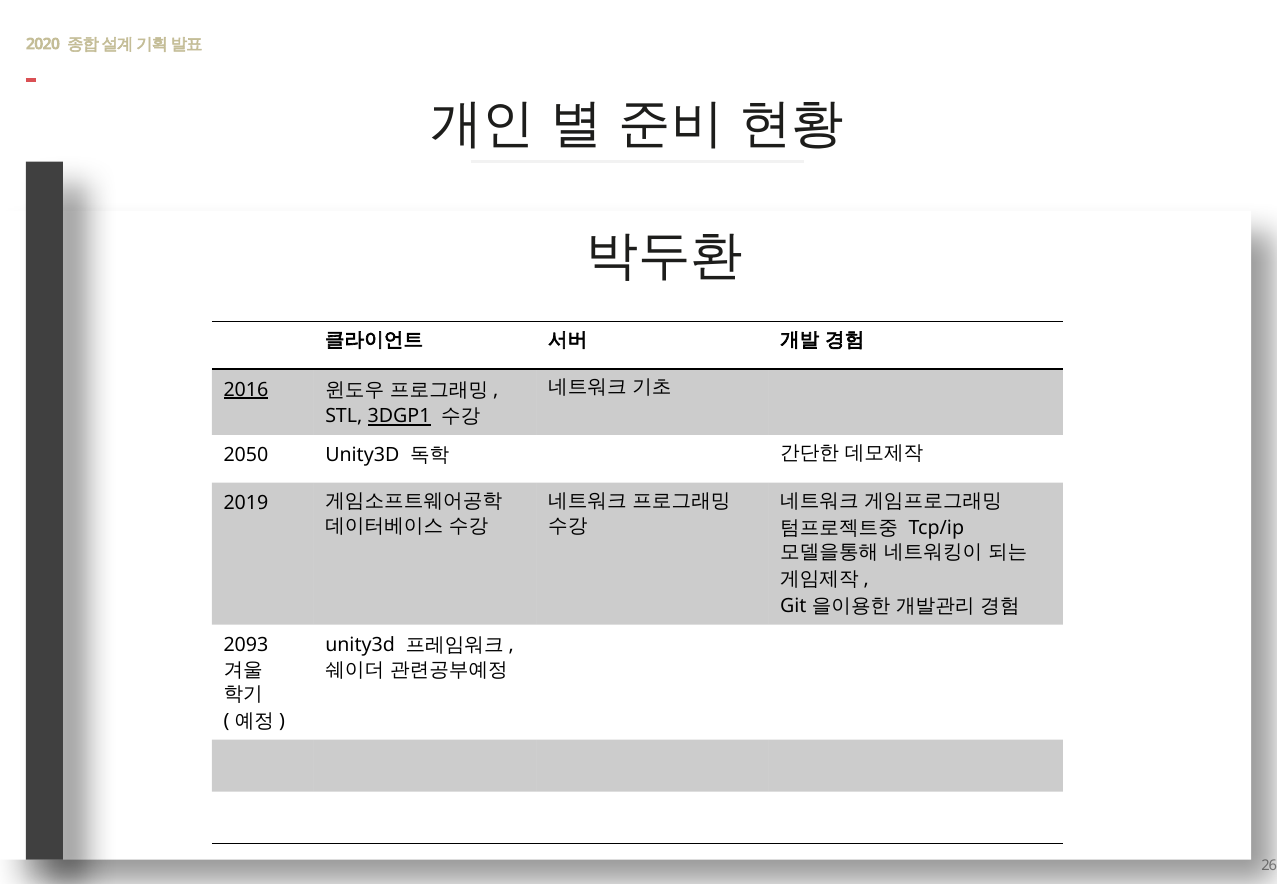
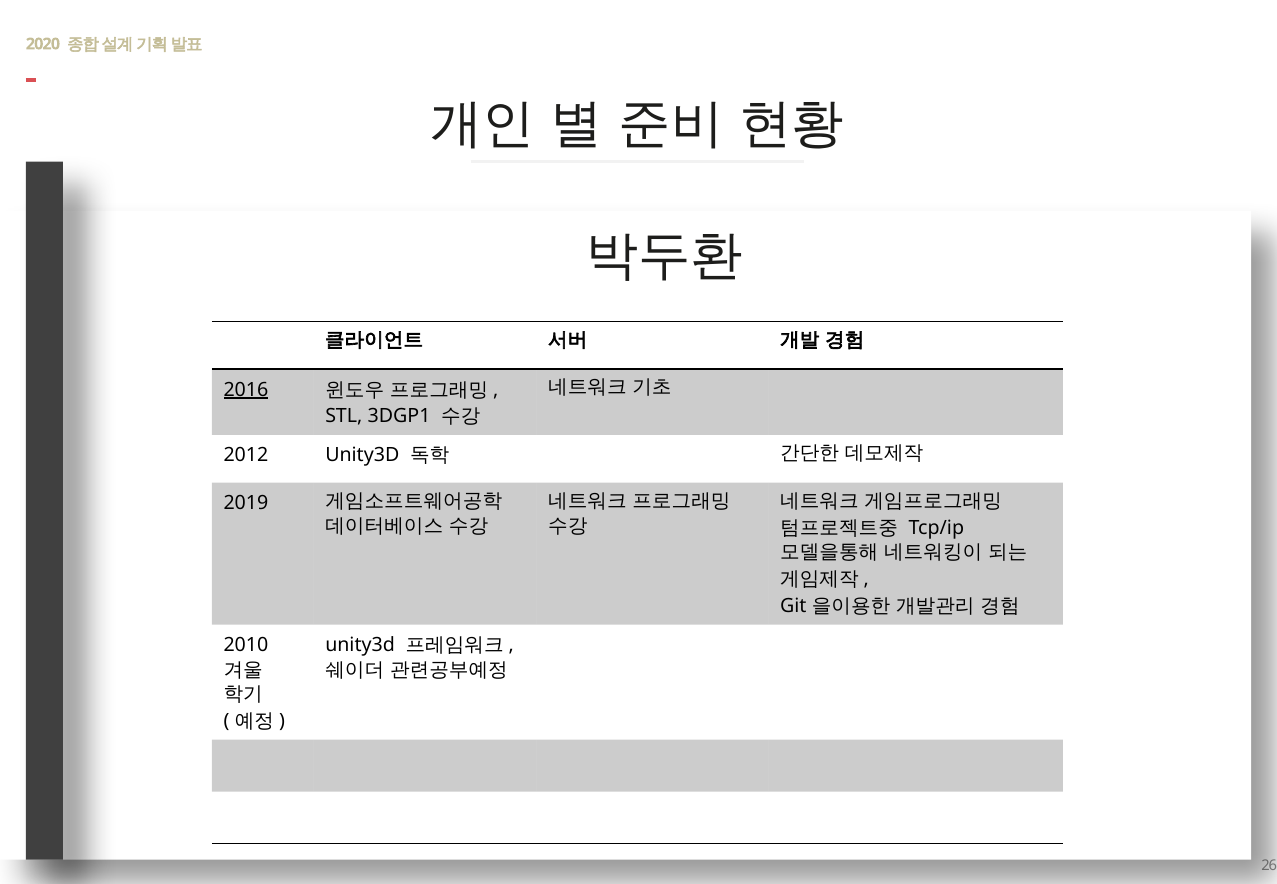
3DGP1 underline: present -> none (399, 417)
2050: 2050 -> 2012 (246, 455)
2093: 2093 -> 2010 (246, 645)
